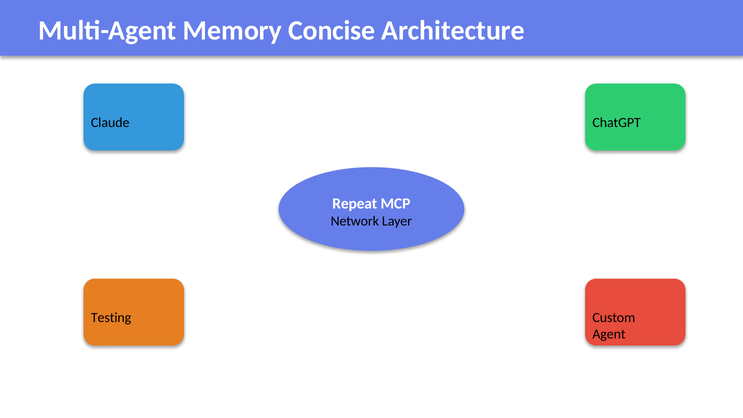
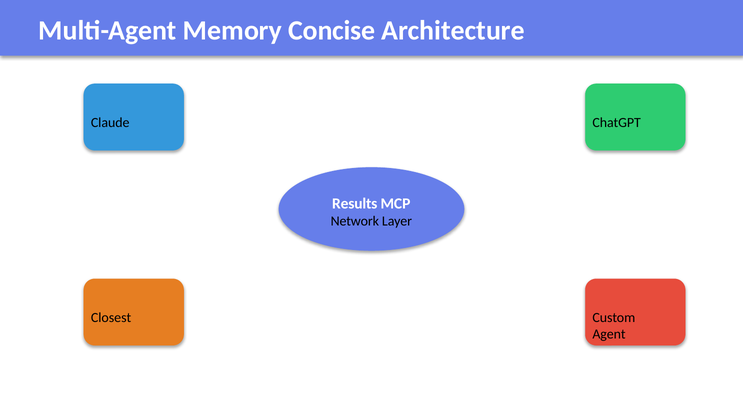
Repeat: Repeat -> Results (355, 203)
Testing: Testing -> Closest (111, 318)
